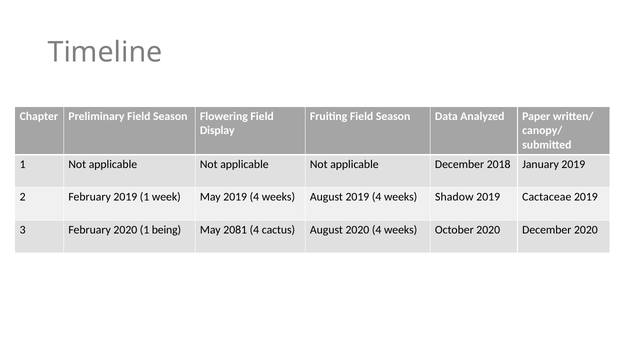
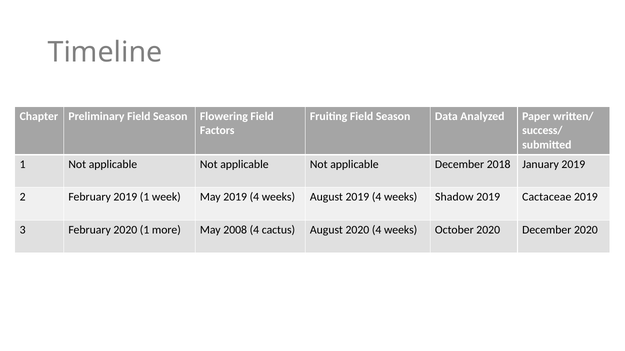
Display: Display -> Factors (217, 131)
canopy/: canopy/ -> success/ (542, 131)
being: being -> more (166, 230)
2081: 2081 -> 2008 (235, 230)
